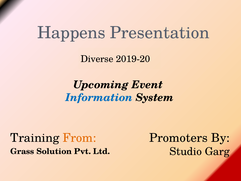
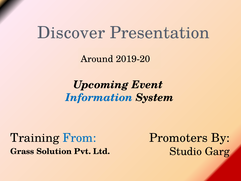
Happens: Happens -> Discover (71, 33)
Diverse: Diverse -> Around (97, 59)
From colour: orange -> blue (79, 138)
